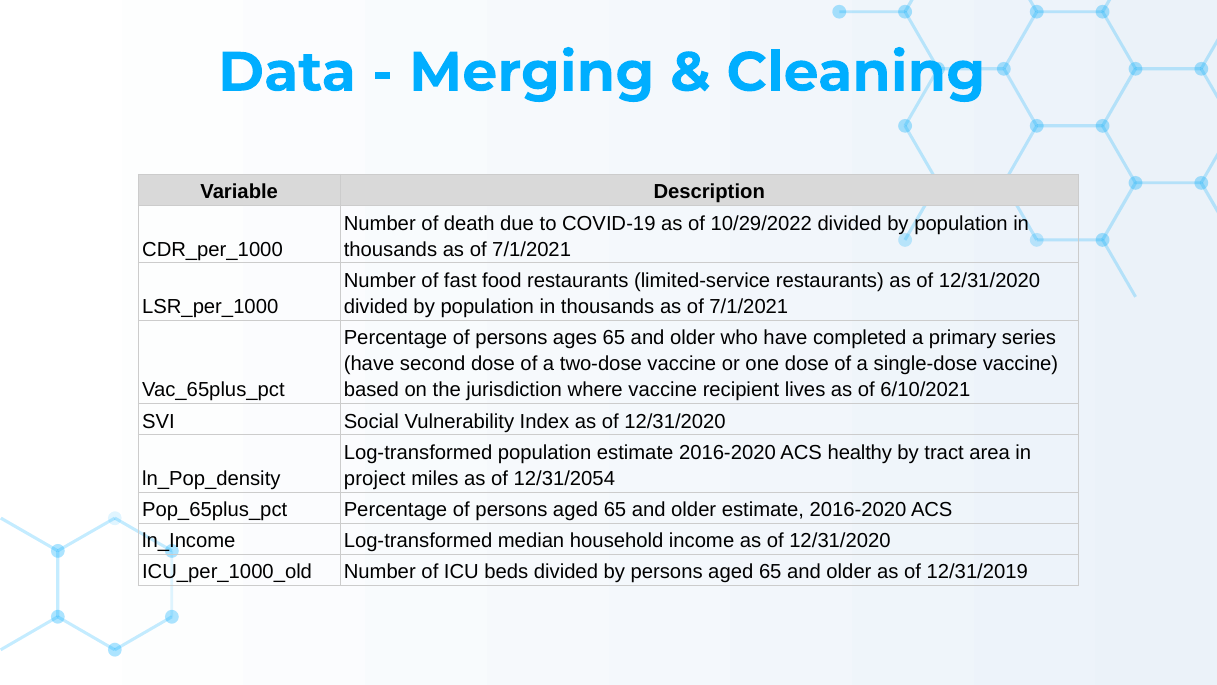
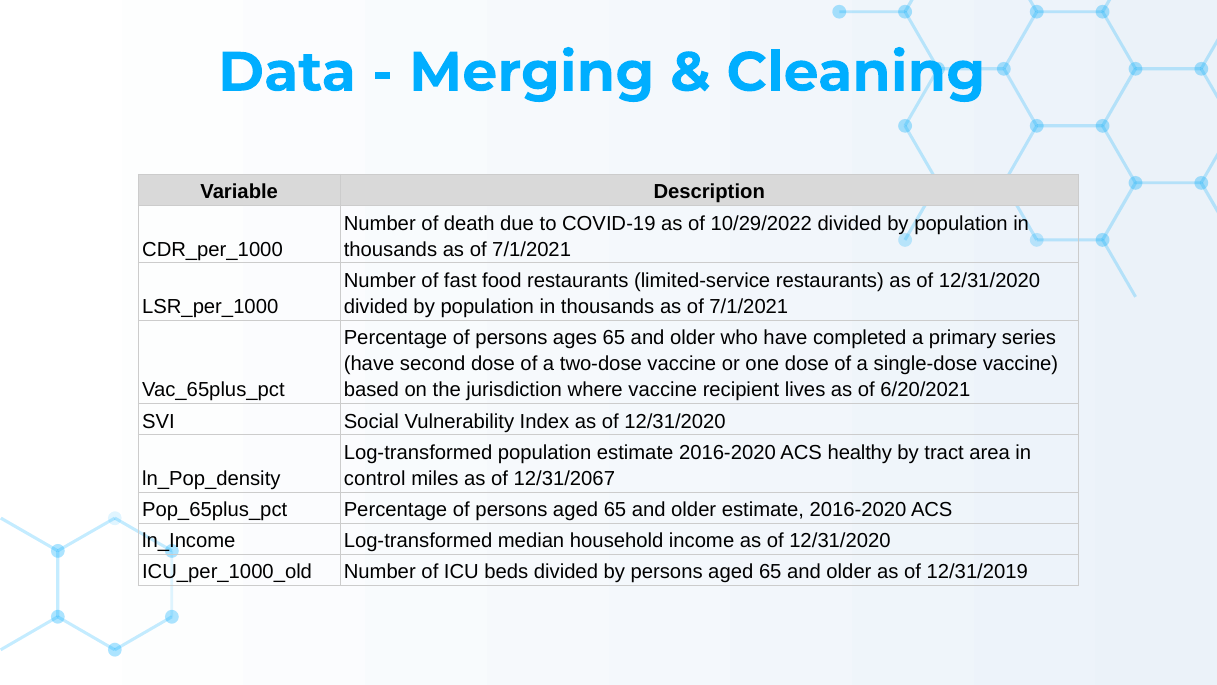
6/10/2021: 6/10/2021 -> 6/20/2021 (925, 390)
project: project -> control (375, 478)
12/31/2054: 12/31/2054 -> 12/31/2067 (564, 478)
